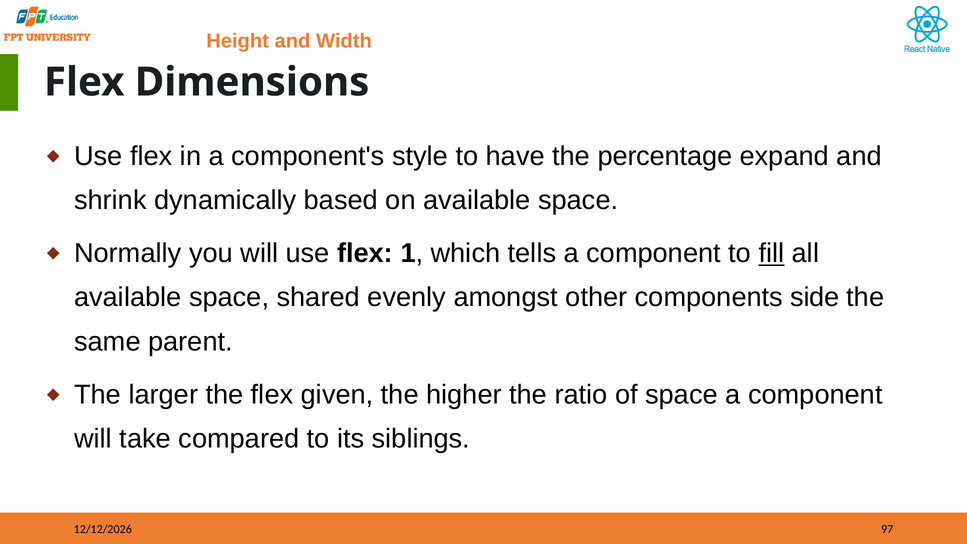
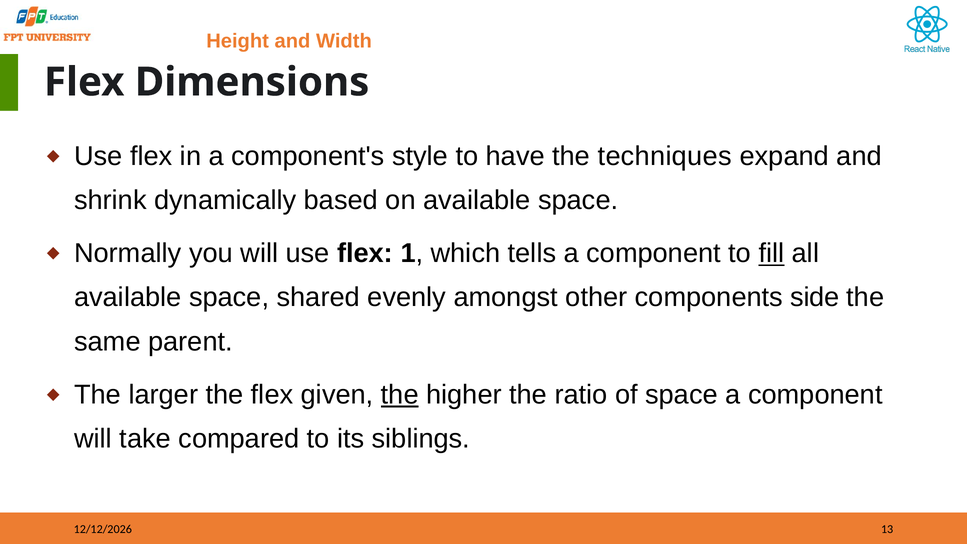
percentage: percentage -> techniques (665, 156)
the underline: none -> present (400, 395)
97: 97 -> 13 (887, 529)
